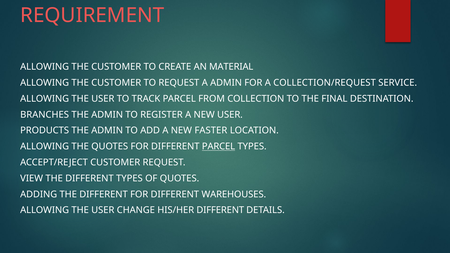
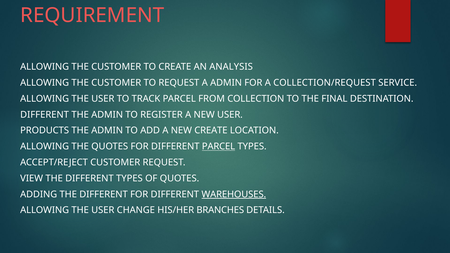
MATERIAL: MATERIAL -> ANALYSIS (231, 67)
BRANCHES: BRANCHES -> DIFFERENT (45, 115)
NEW FASTER: FASTER -> CREATE (211, 131)
WAREHOUSES underline: none -> present (234, 194)
HIS/HER DIFFERENT: DIFFERENT -> BRANCHES (220, 210)
